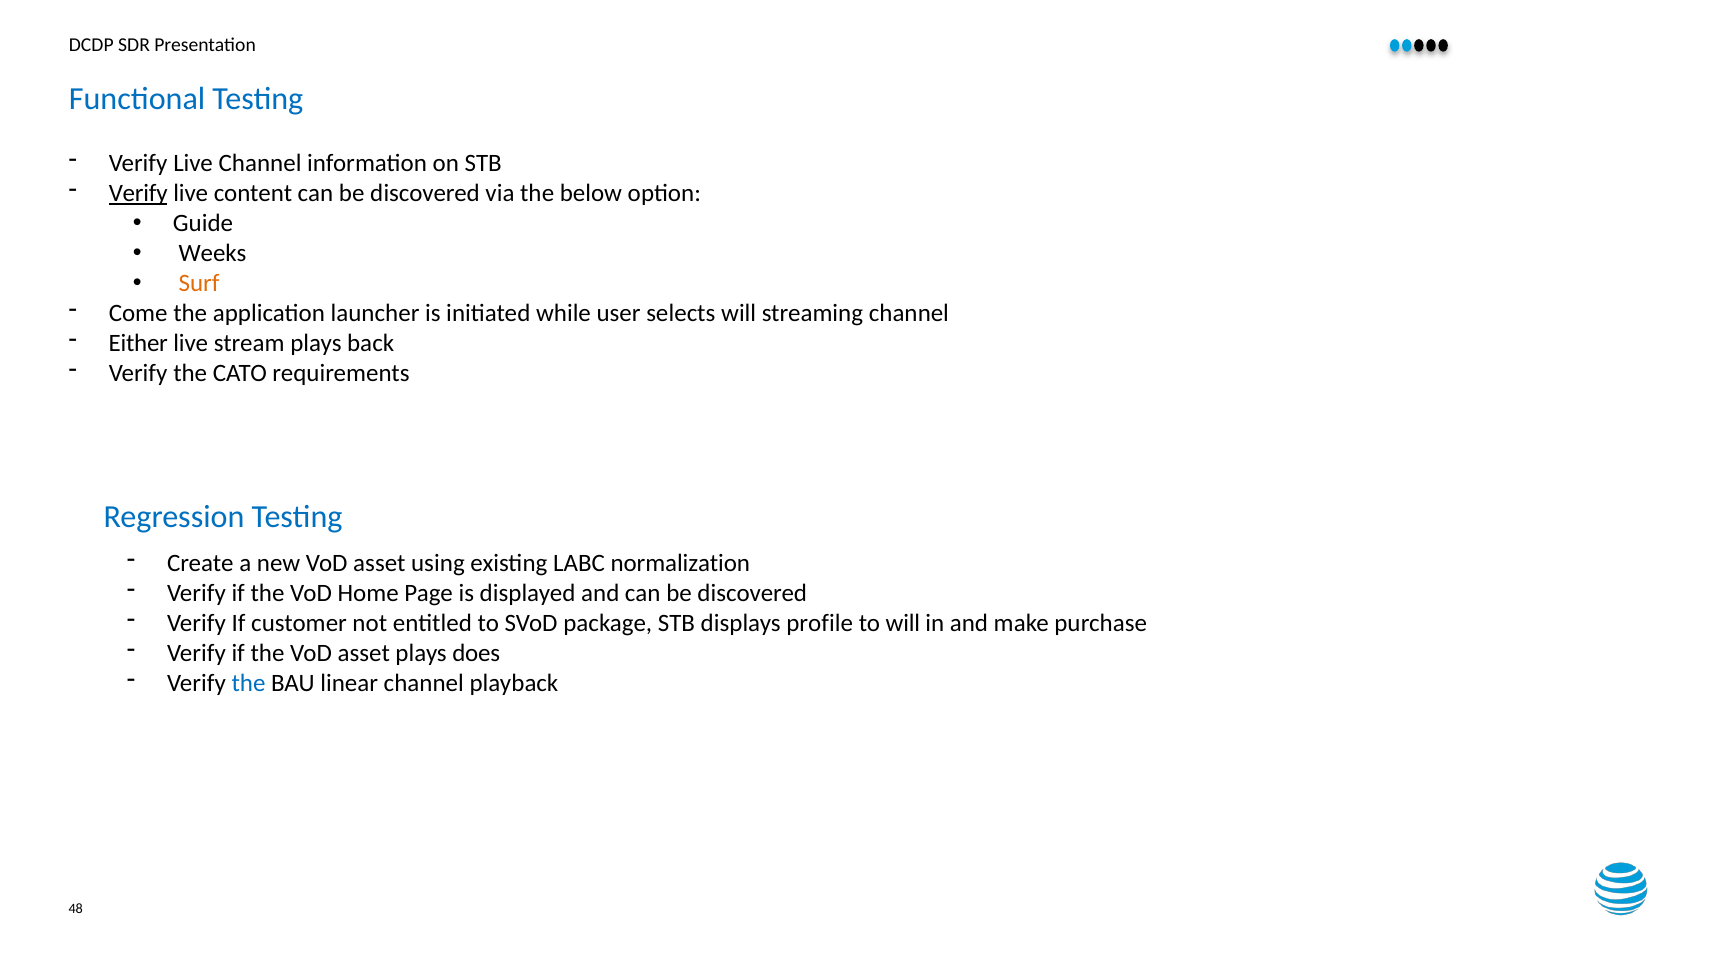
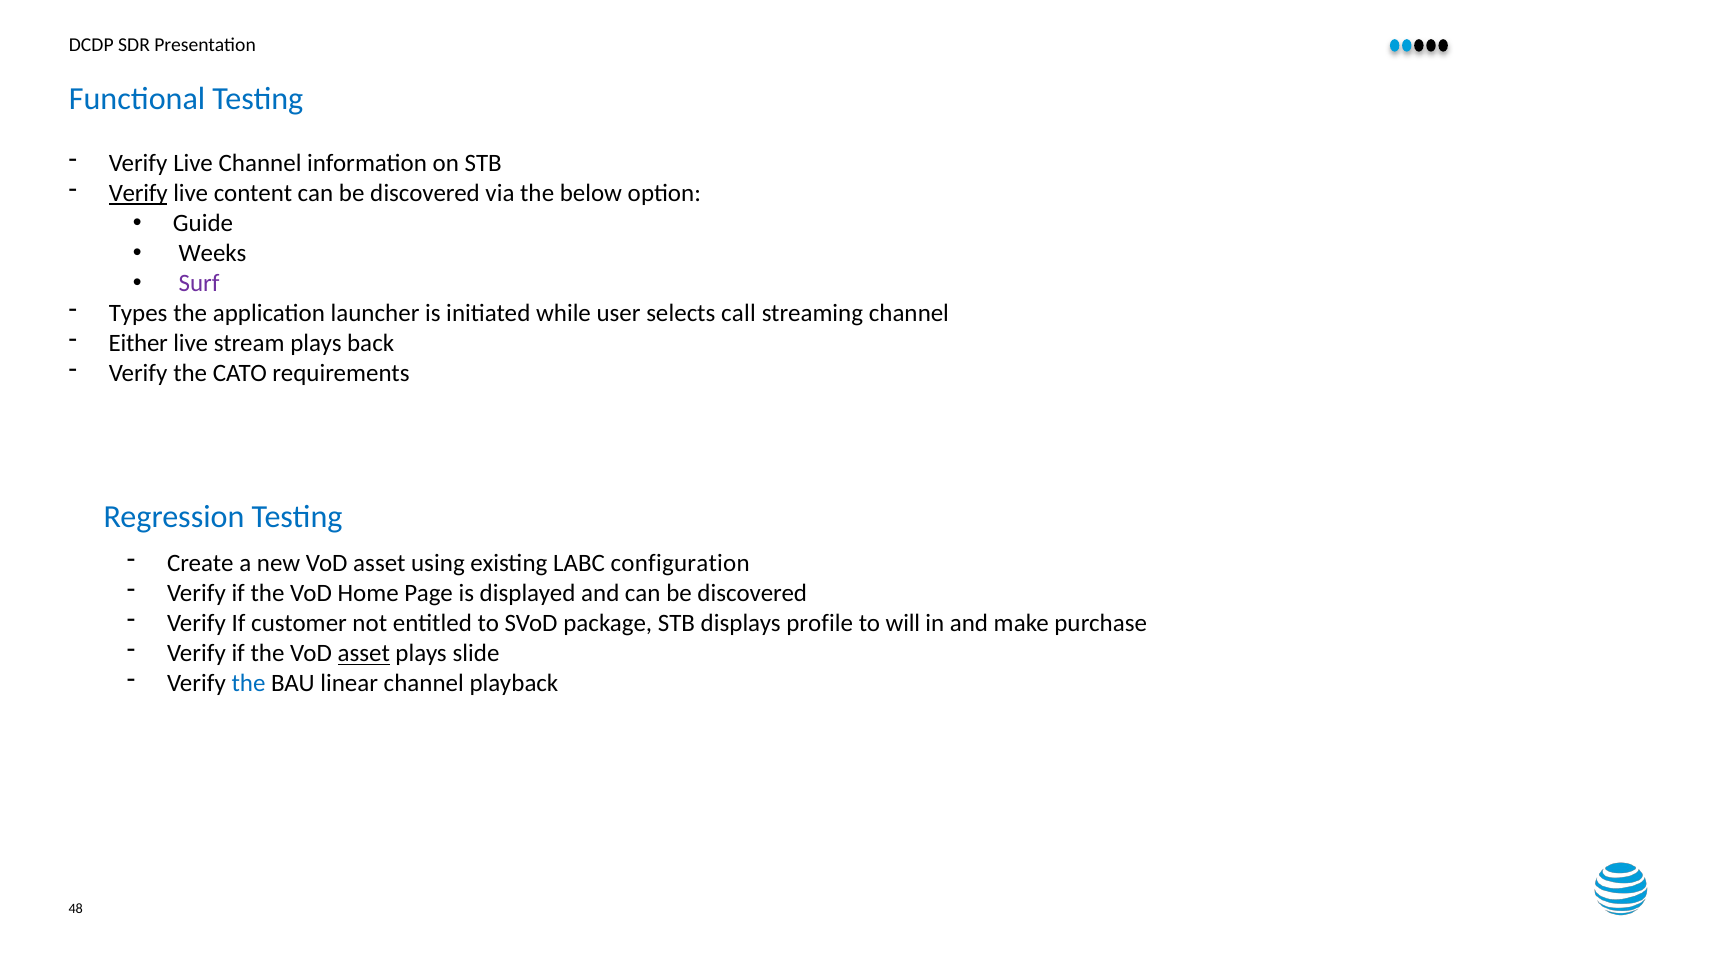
Surf colour: orange -> purple (199, 283)
Come: Come -> Types (138, 313)
selects will: will -> call (739, 313)
normalization: normalization -> configuration (680, 564)
asset underline: none -> present (364, 654)
does: does -> slide (476, 654)
